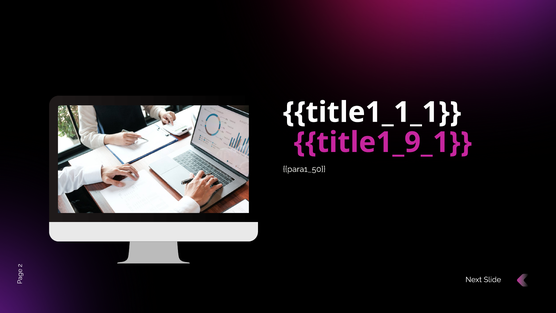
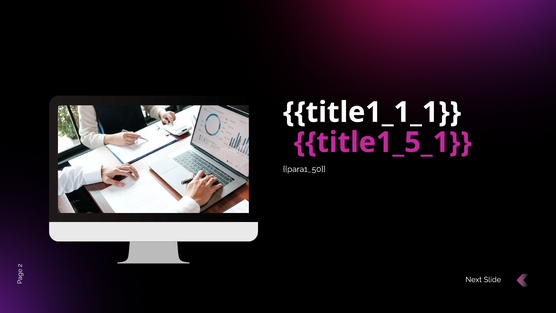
title1_9_1: title1_9_1 -> title1_5_1 (383, 142)
